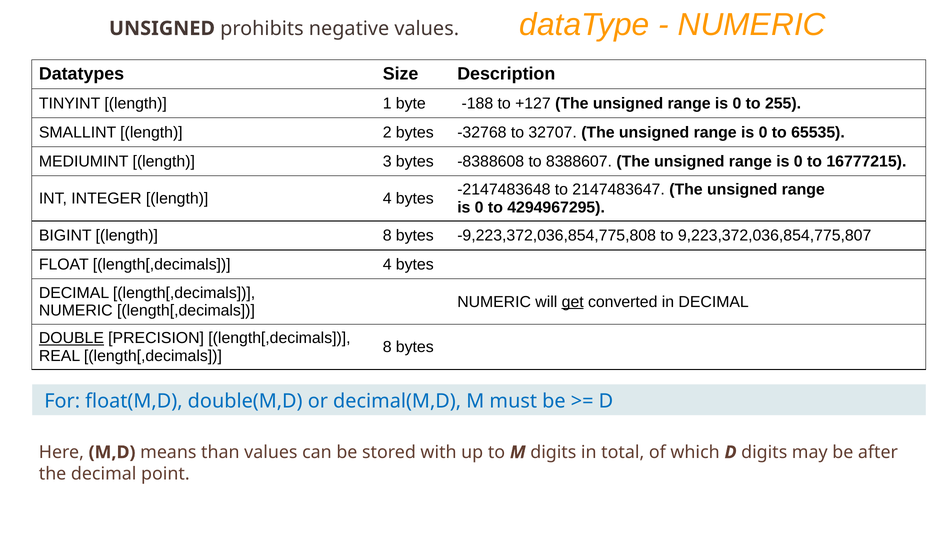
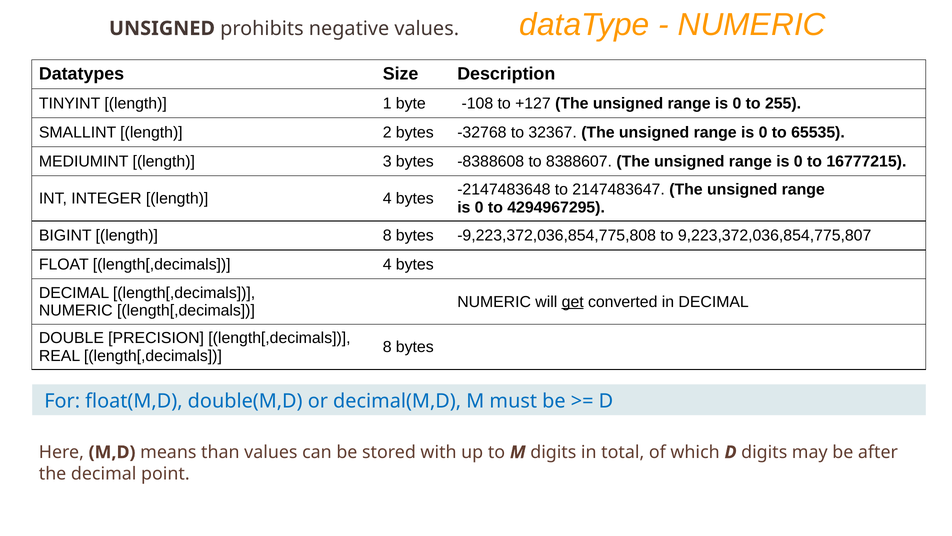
-188: -188 -> -108 (477, 103)
32707: 32707 -> 32367 (553, 132)
DOUBLE underline: present -> none (71, 338)
